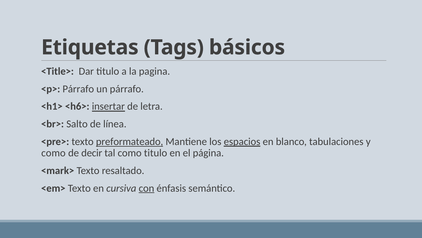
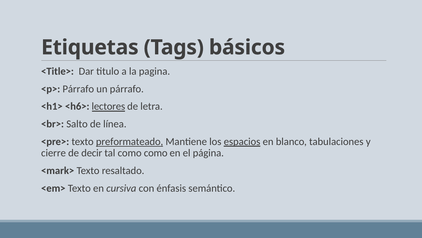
insertar: insertar -> lectores (108, 106)
como: como -> cierre (53, 153)
como titulo: titulo -> como (156, 153)
con underline: present -> none (146, 188)
